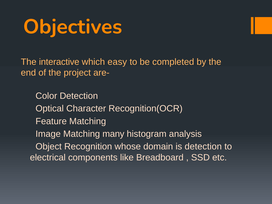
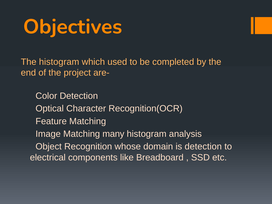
The interactive: interactive -> histogram (59, 62)
easy: easy -> used (117, 62)
